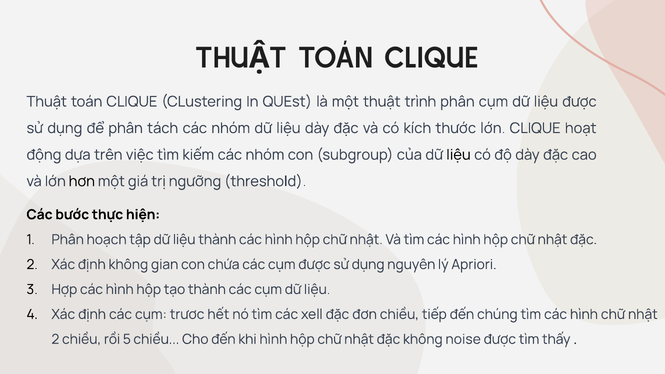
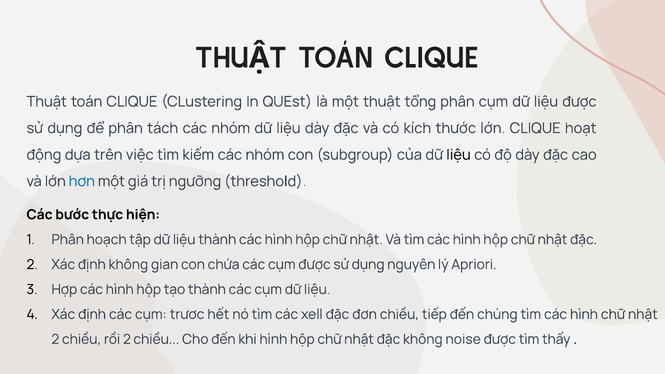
trình: trình -> tổng (420, 102)
hơn colour: black -> blue (82, 181)
rồi 5: 5 -> 2 (127, 339)
